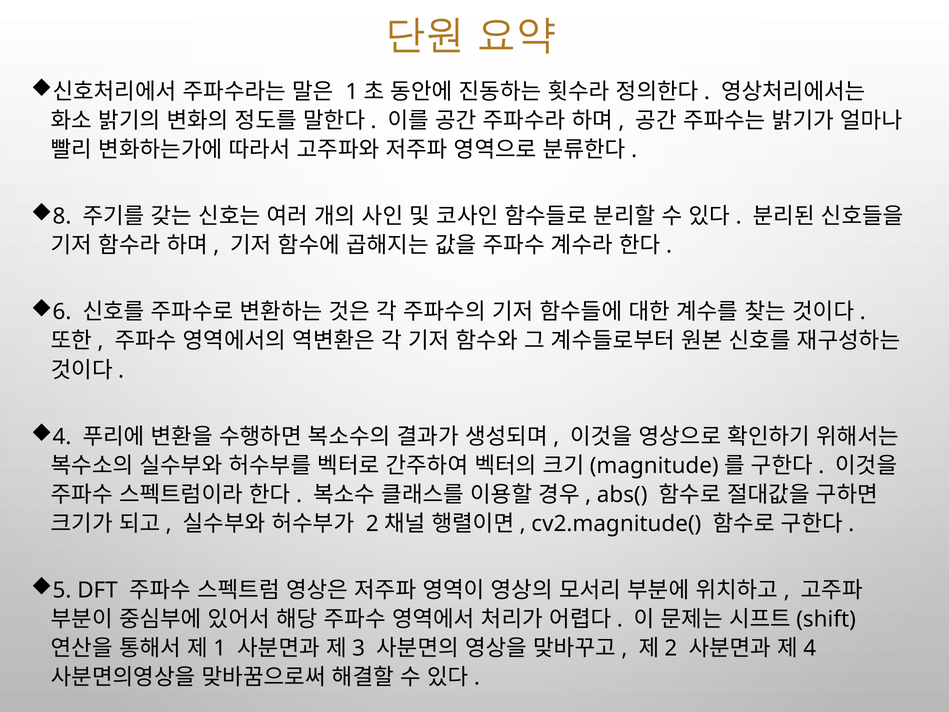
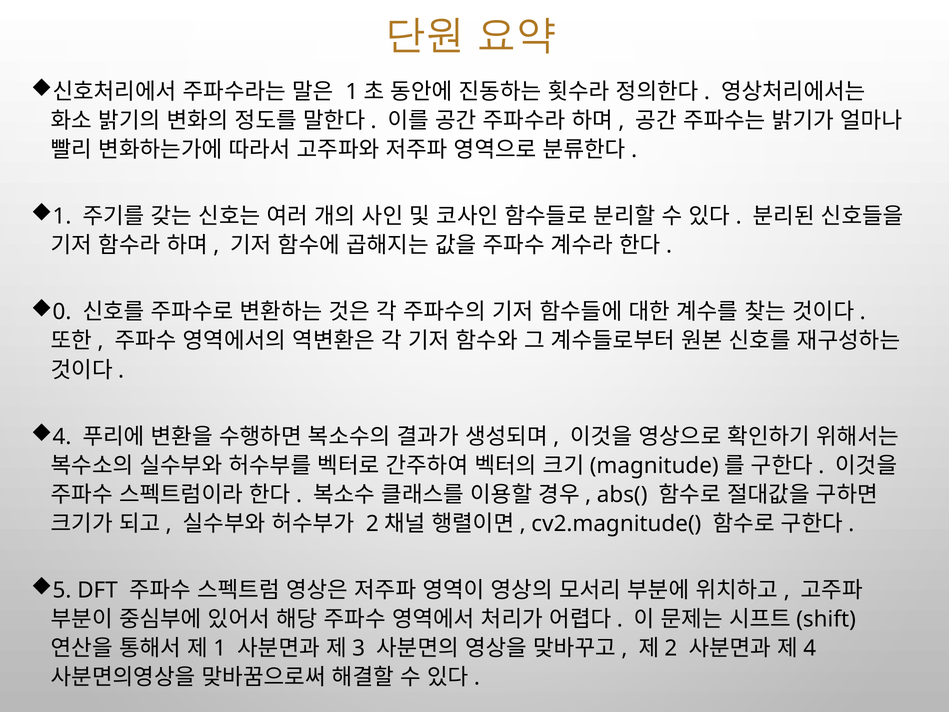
8: 8 -> 1 (62, 216)
6: 6 -> 0 (62, 312)
